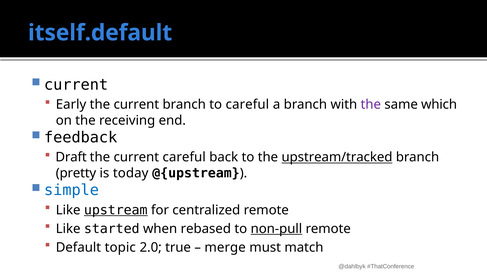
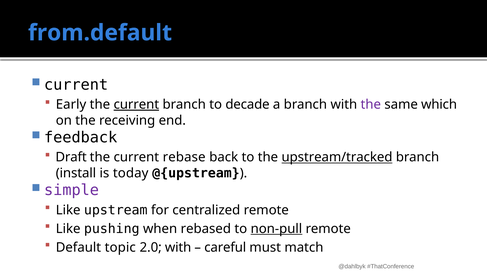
itself.default: itself.default -> from.default (100, 33)
current underline: none -> present (136, 105)
to careful: careful -> decade (248, 105)
current careful: careful -> rebase (184, 157)
pretty: pretty -> install (76, 173)
simple colour: blue -> purple (72, 190)
upstream underline: present -> none (116, 210)
started: started -> pushing (112, 229)
2.0 true: true -> with (178, 247)
merge: merge -> careful (225, 247)
